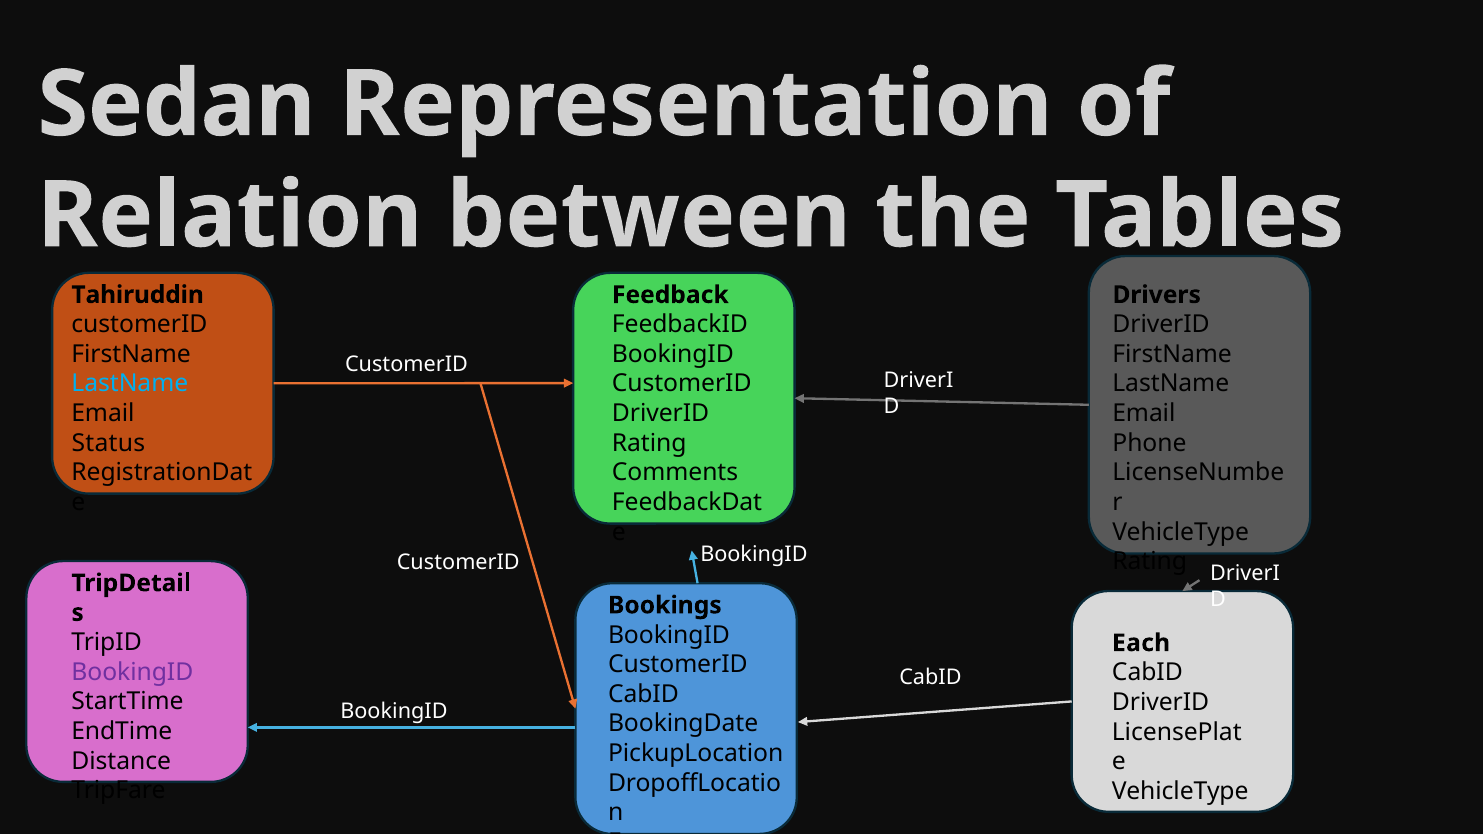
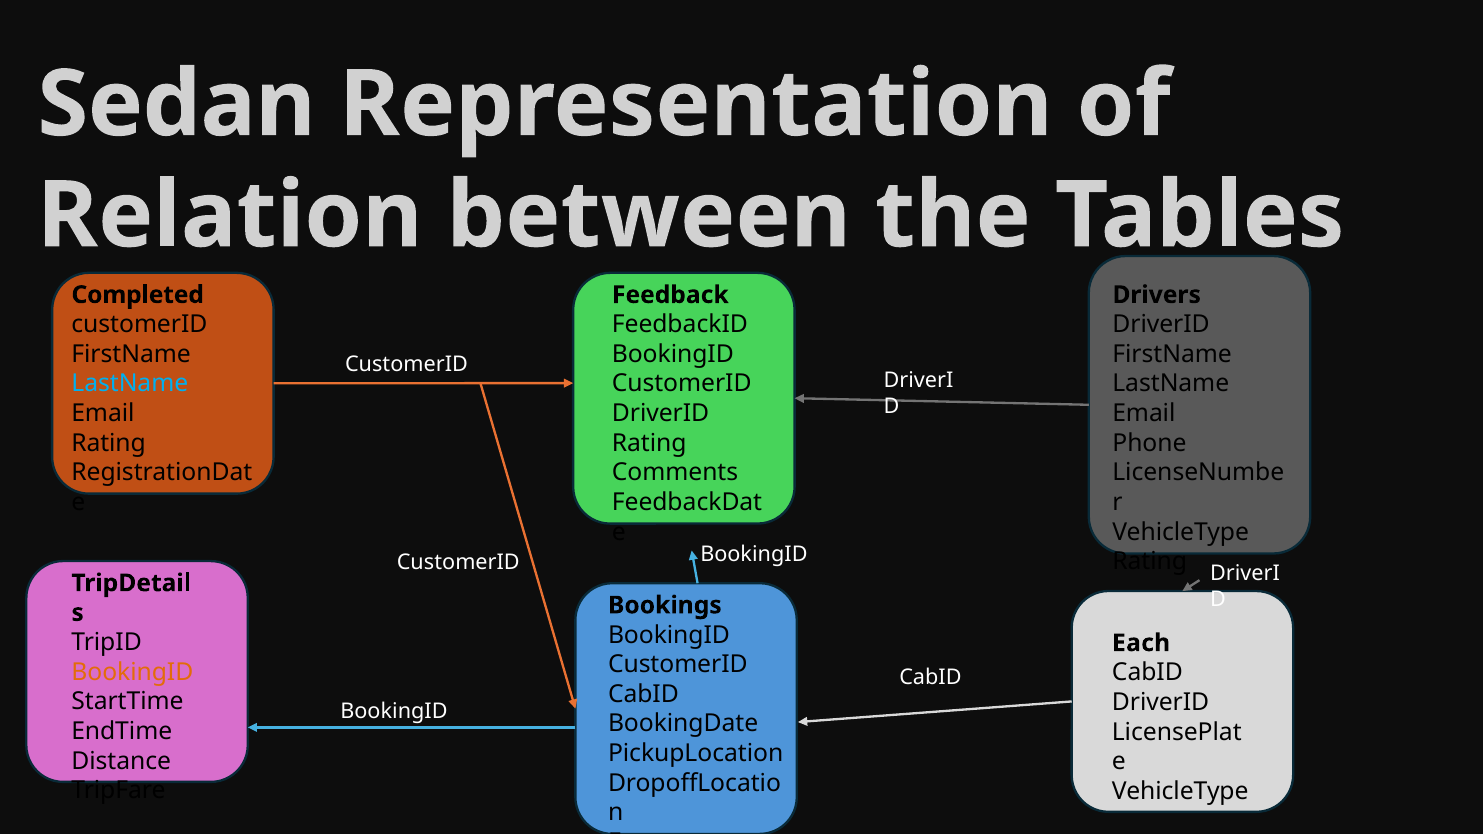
Tahiruddin: Tahiruddin -> Completed (138, 295)
Status: Status -> Rating (109, 443)
BookingID colour: purple -> orange (132, 672)
